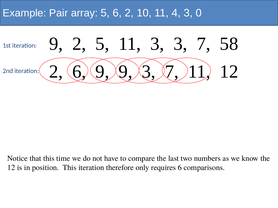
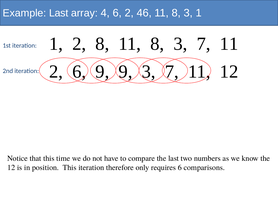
Example Pair: Pair -> Last (59, 13)
array 5: 5 -> 4 (105, 13)
10: 10 -> 46 (144, 13)
4: 4 -> 8 (176, 13)
3 0: 0 -> 1 (199, 13)
9: 9 -> 1 (56, 44)
2 5: 5 -> 8 (102, 44)
3: 3 -> 8 (157, 44)
58: 58 -> 11 (229, 44)
